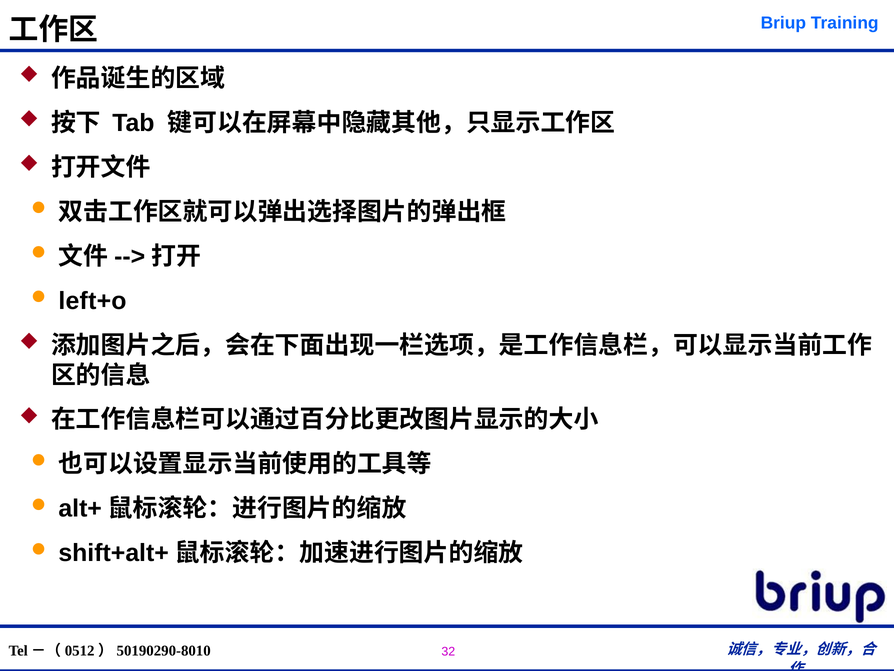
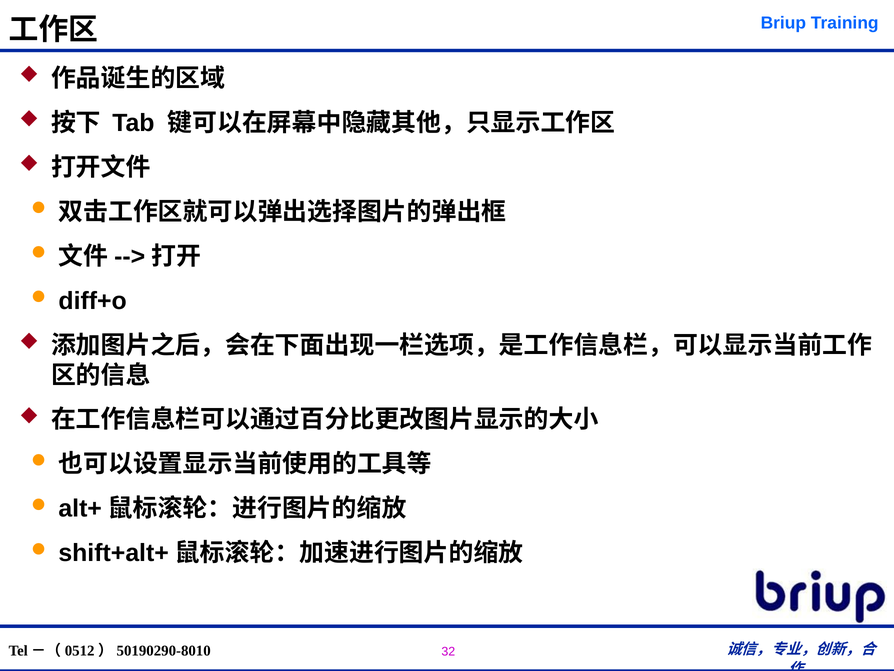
left+o: left+o -> diff+o (93, 301)
